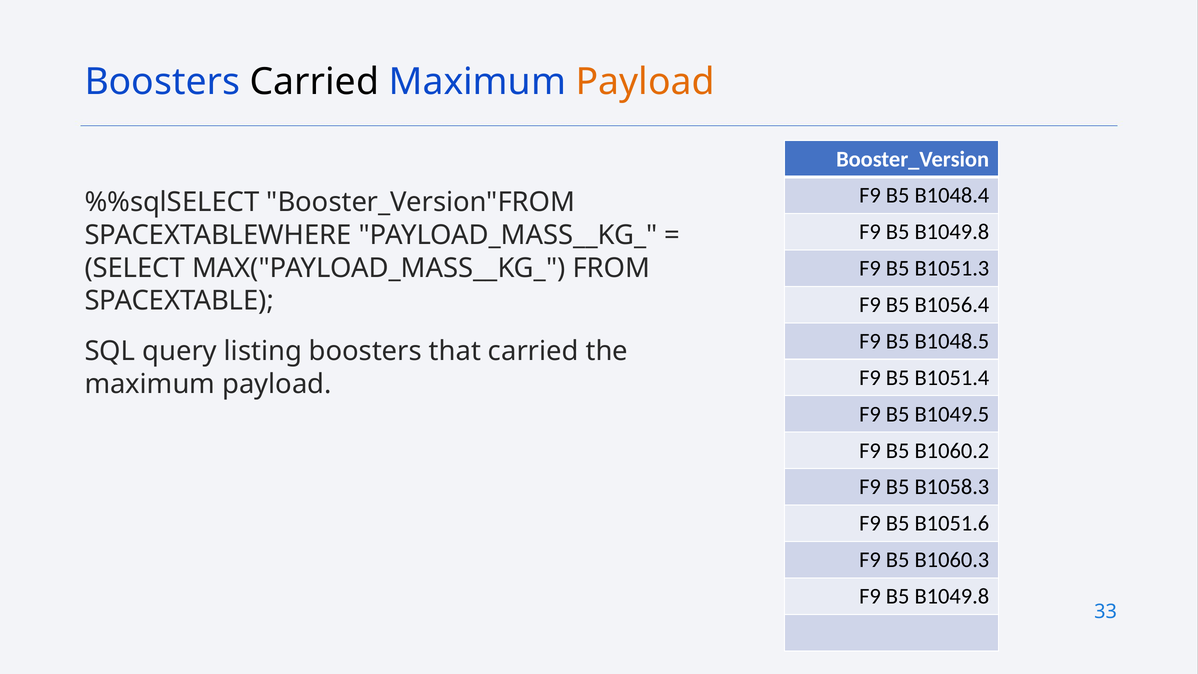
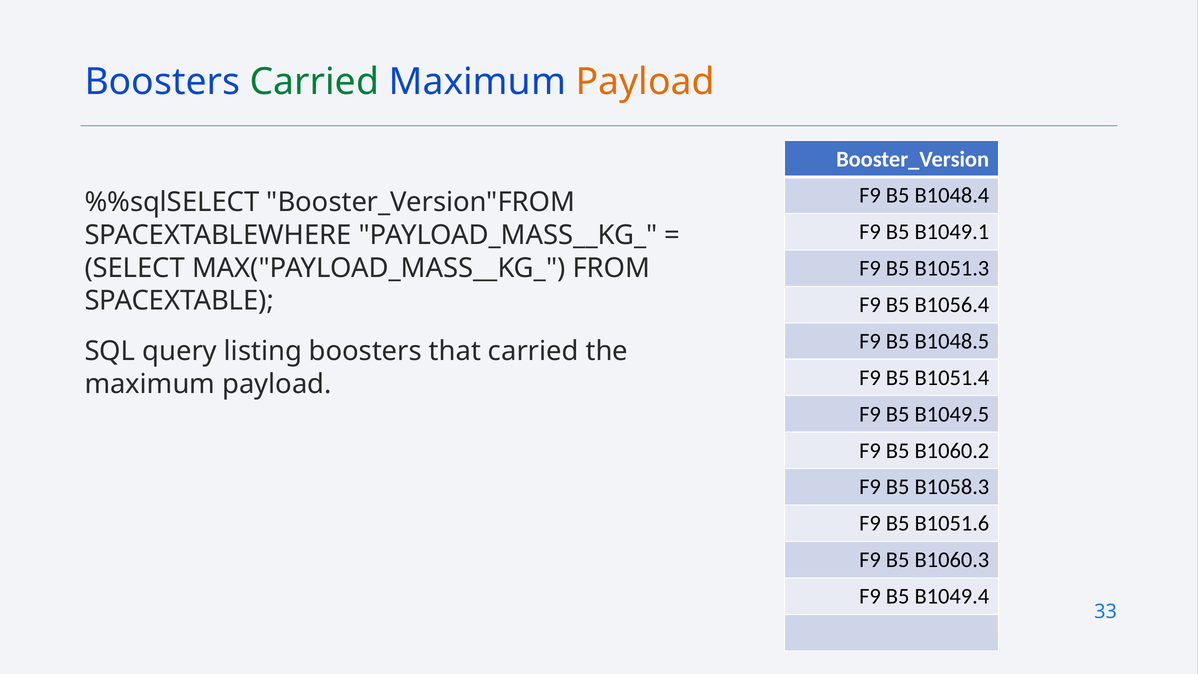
Carried colour: black -> green (314, 82)
B1049.8: B1049.8 -> B1049.1 (952, 232)
B1049.8: B1049.8 -> B1049.4 (952, 596)
